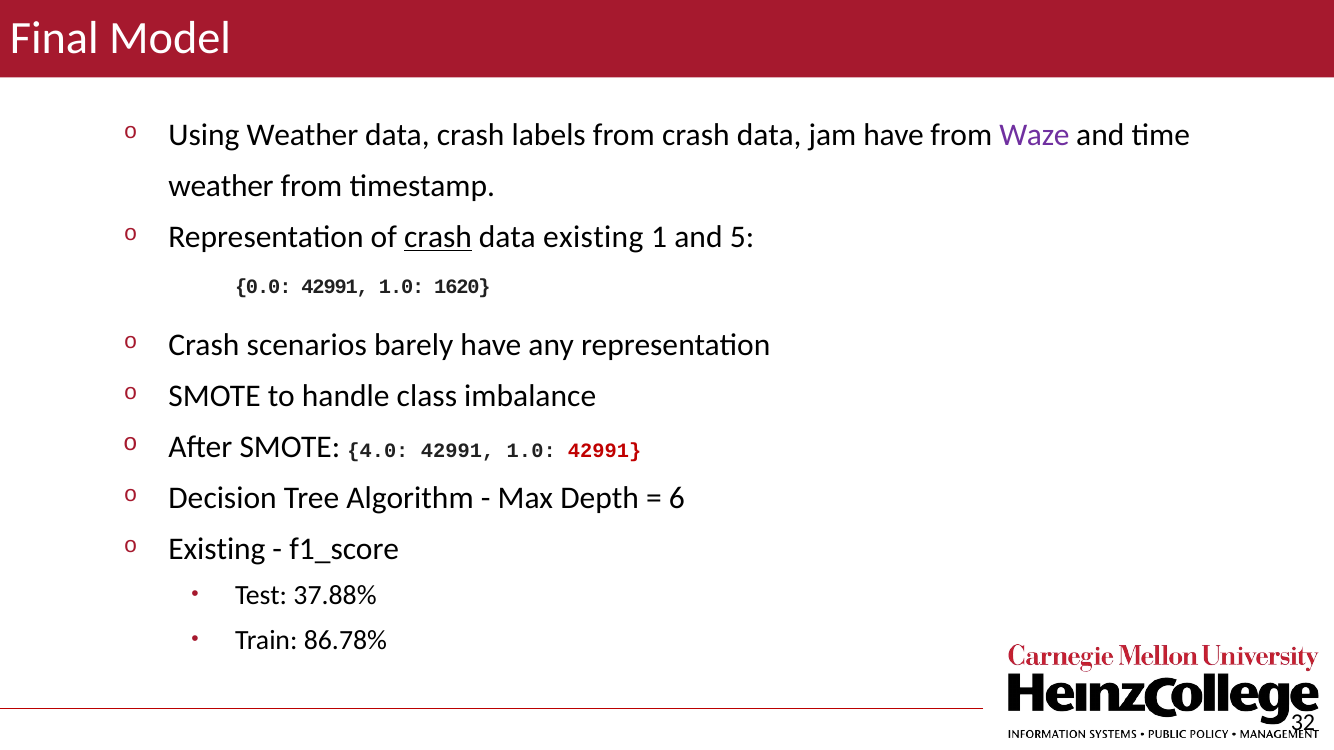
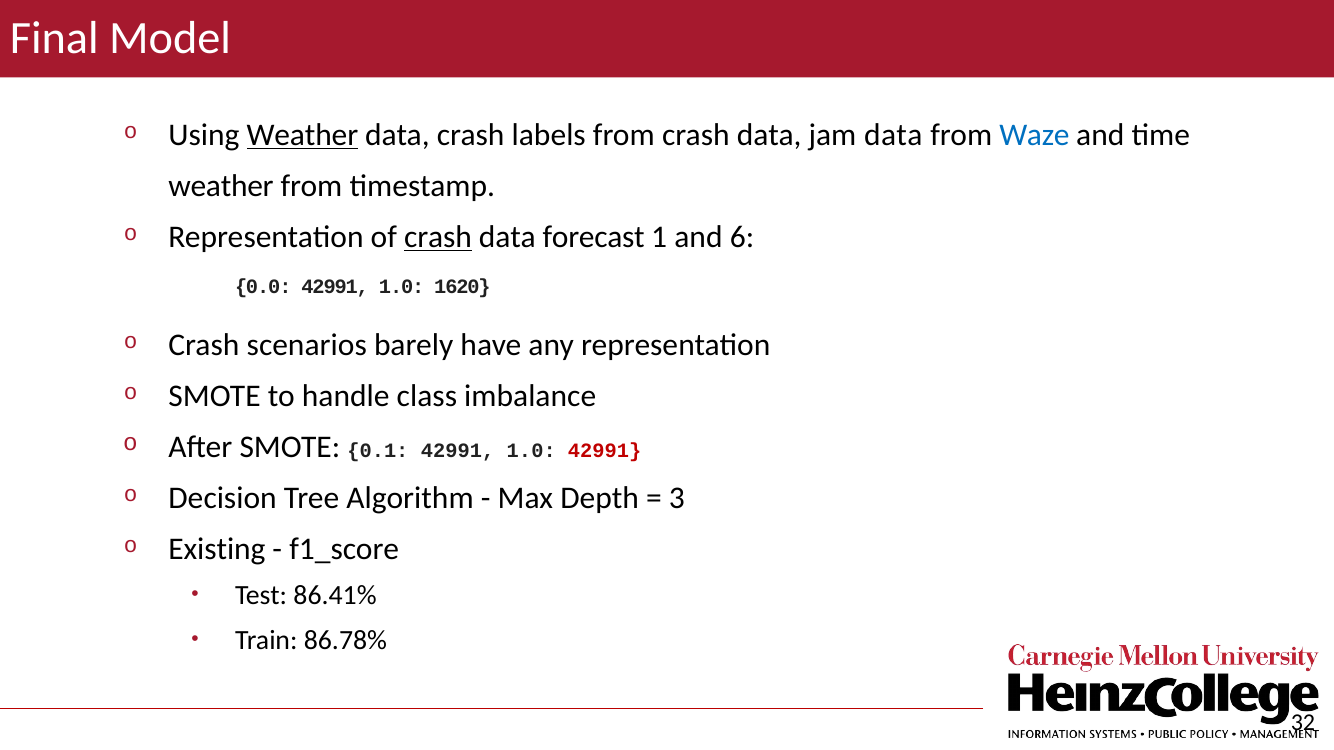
Weather underline: none -> present (302, 135)
jam have: have -> data (893, 135)
Waze colour: purple -> blue (1034, 135)
data existing: existing -> forecast (594, 237)
5: 5 -> 6 (742, 237)
4.0: 4.0 -> 0.1 (378, 451)
6: 6 -> 3 (677, 498)
37.88%: 37.88% -> 86.41% (335, 596)
